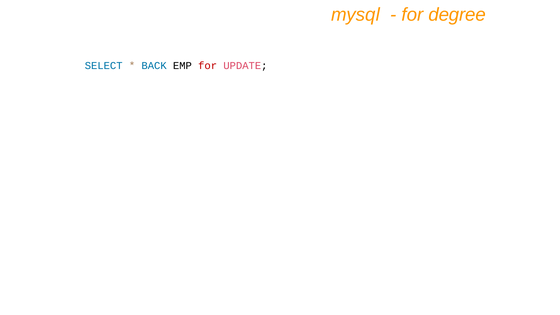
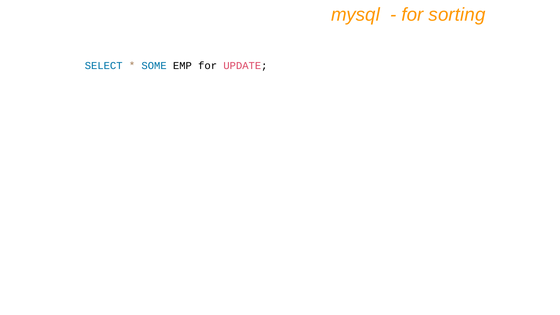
degree: degree -> sorting (457, 15)
BACK: BACK -> SOME (154, 66)
for colour: red -> black (208, 66)
